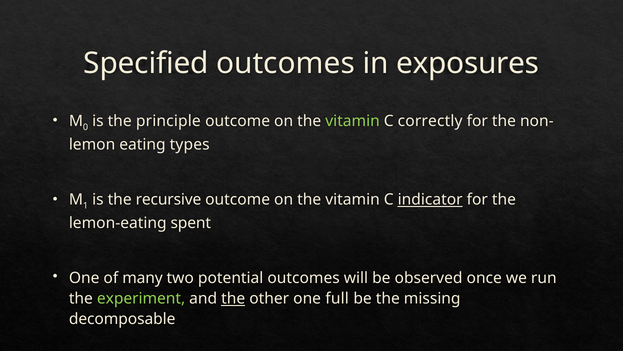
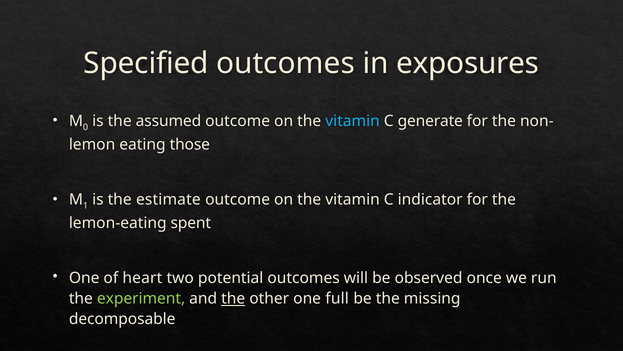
principle: principle -> assumed (168, 121)
vitamin colour: light green -> light blue (353, 121)
correctly: correctly -> generate (430, 121)
types: types -> those (190, 144)
recursive: recursive -> estimate (168, 199)
indicator underline: present -> none (430, 199)
many: many -> heart (142, 278)
